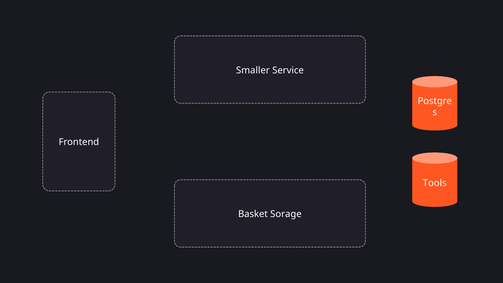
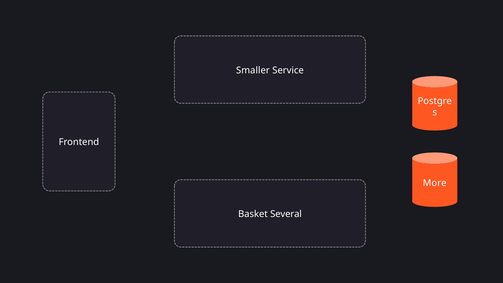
Tools: Tools -> More (435, 183)
Sorage: Sorage -> Several (286, 214)
